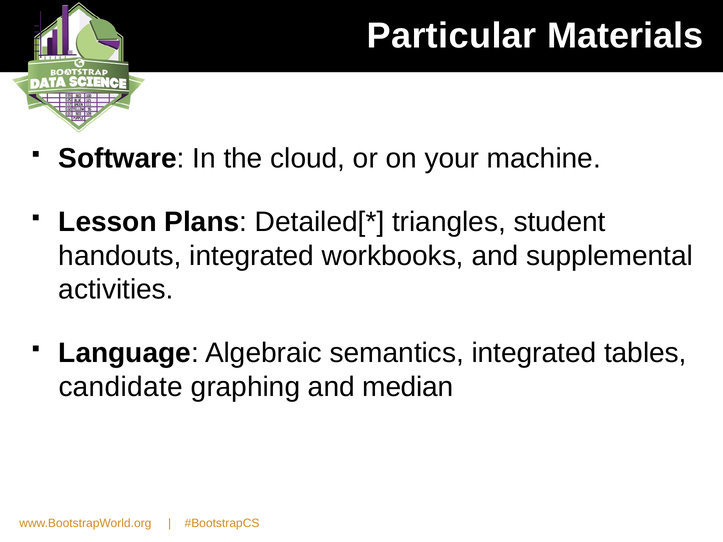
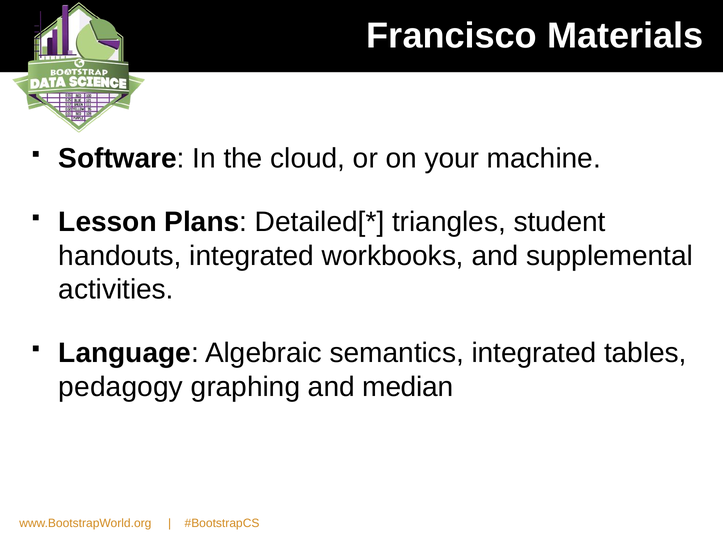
Particular: Particular -> Francisco (452, 36)
candidate: candidate -> pedagogy (121, 387)
